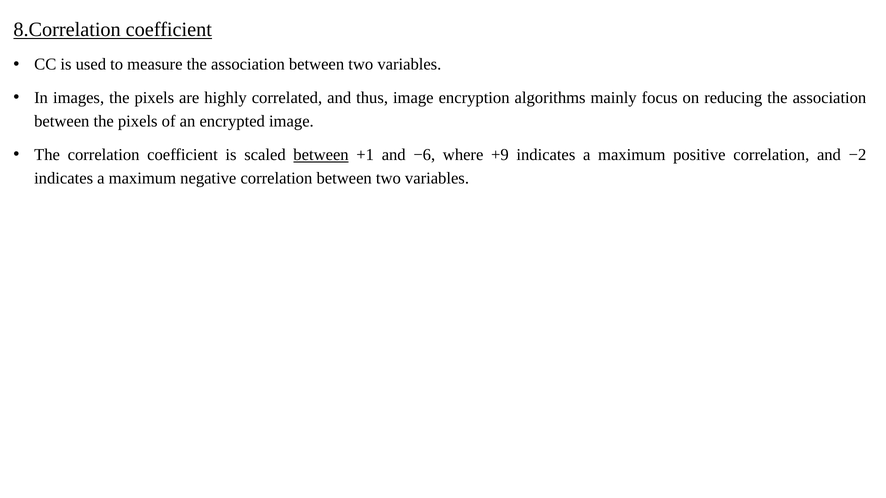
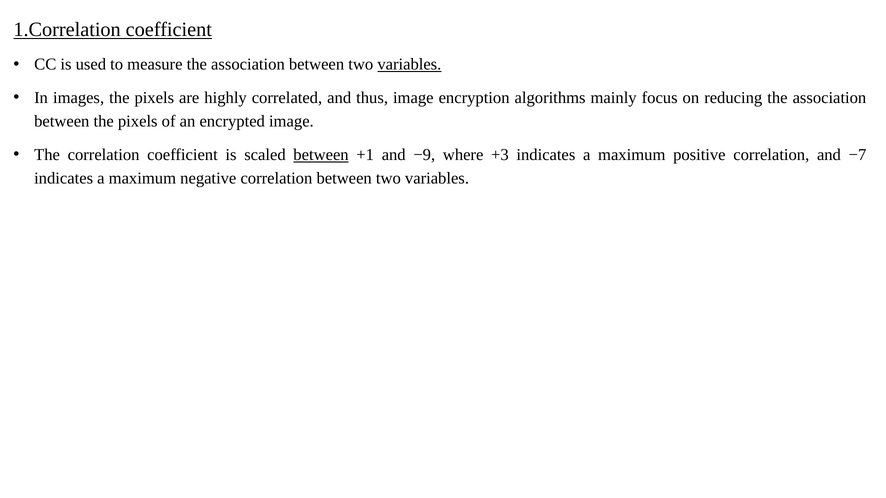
8.Correlation: 8.Correlation -> 1.Correlation (67, 29)
variables underline: none -> present (409, 65)
−6: −6 -> −9 (424, 155)
+9: +9 -> +3 (500, 155)
−2: −2 -> −7 (858, 155)
